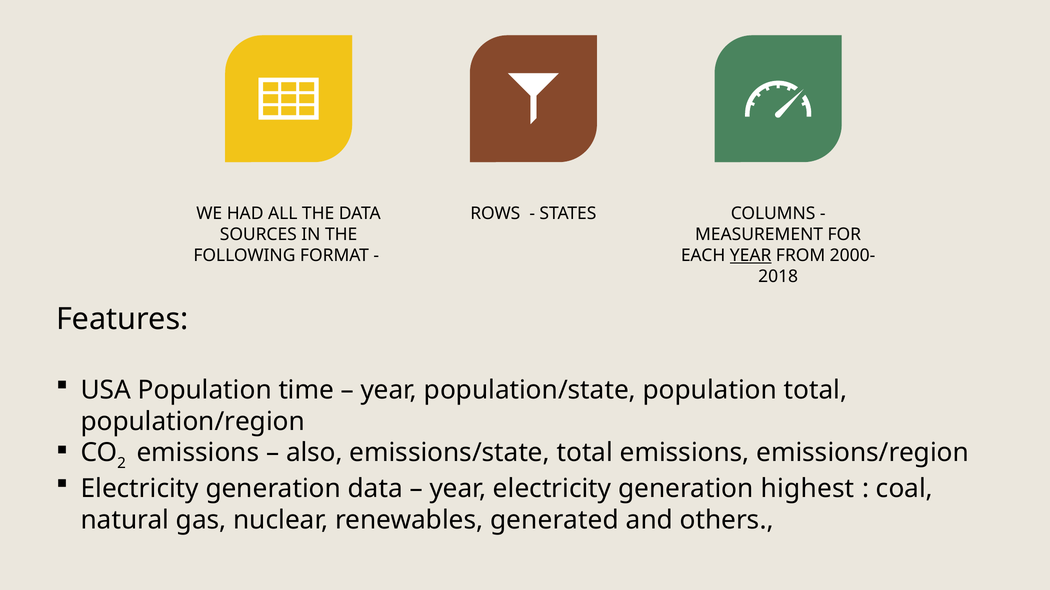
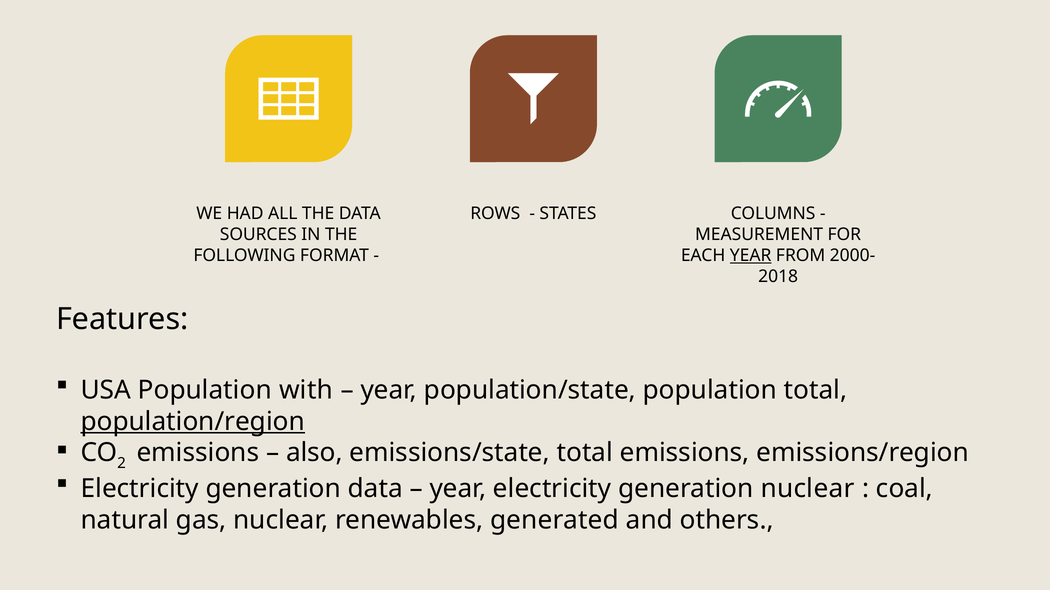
time: time -> with (306, 390)
population/region underline: none -> present (193, 422)
generation highest: highest -> nuclear (808, 489)
